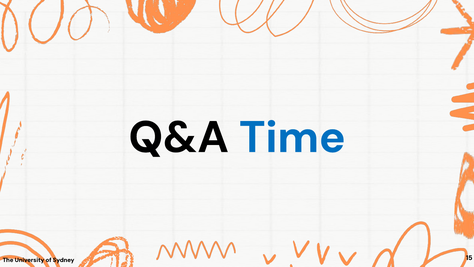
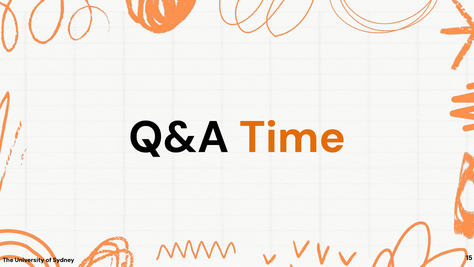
Time colour: blue -> orange (292, 137)
